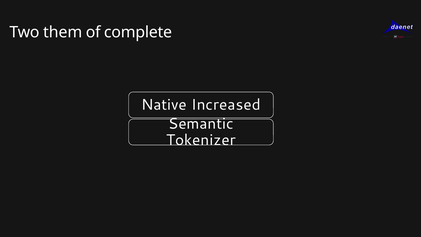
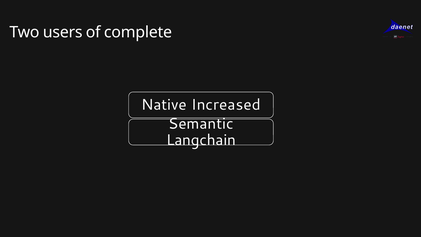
them: them -> users (63, 32)
Tokenizer: Tokenizer -> Langchain (201, 140)
